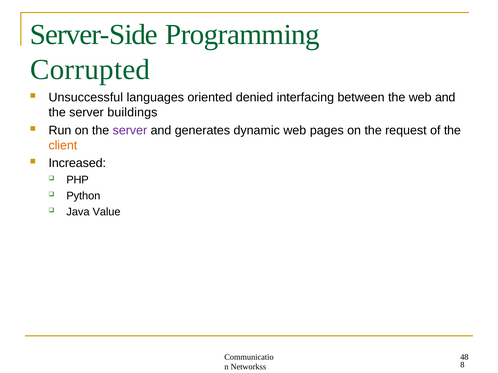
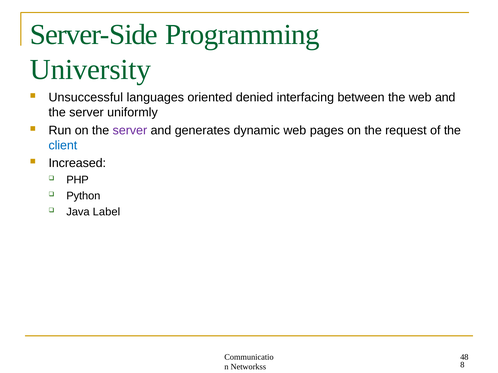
Corrupted: Corrupted -> University (90, 70)
buildings: buildings -> uniformly (132, 113)
client colour: orange -> blue (63, 145)
Value: Value -> Label (106, 212)
